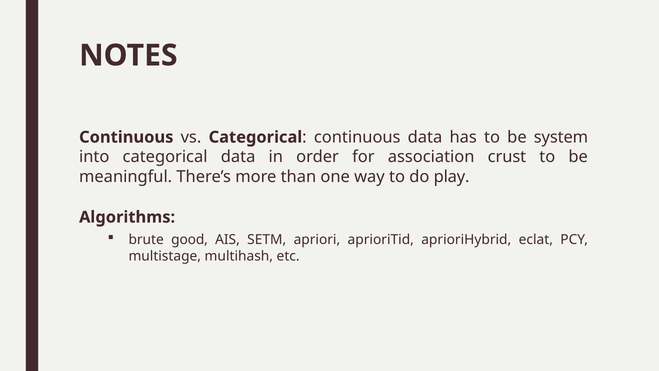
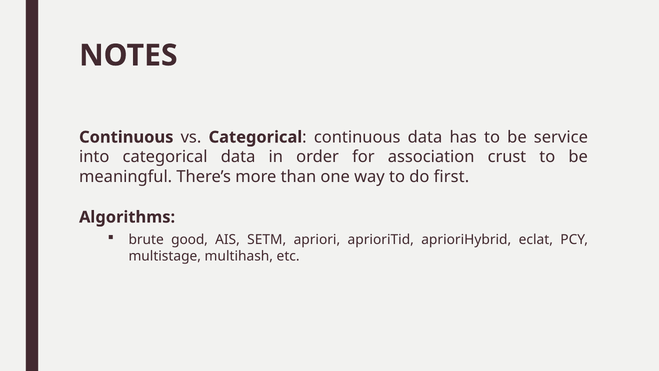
system: system -> service (561, 137)
play: play -> first (451, 177)
